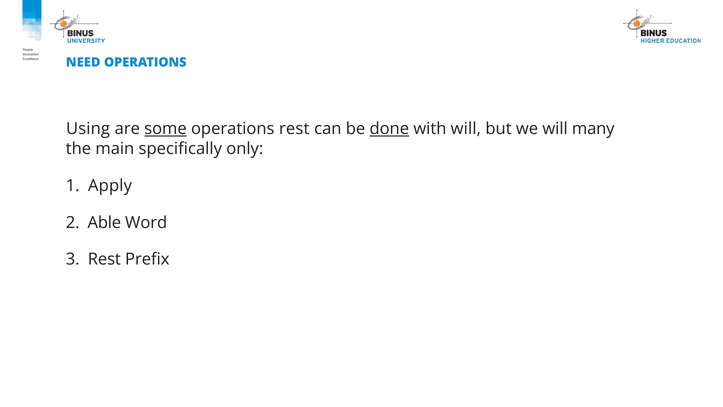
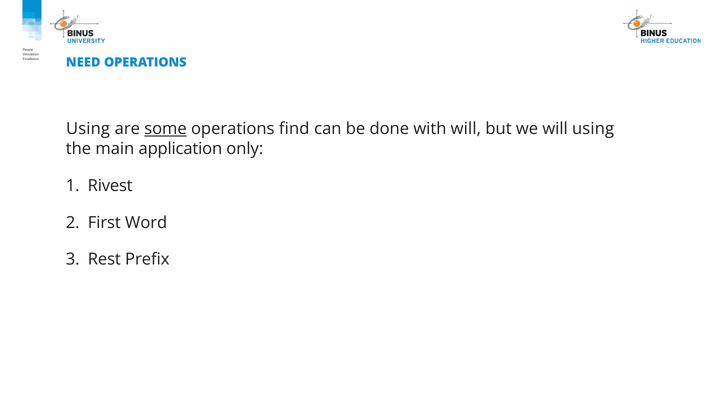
operations rest: rest -> find (294, 129)
done underline: present -> none (389, 129)
will many: many -> using (593, 129)
specifically: specifically -> application (180, 149)
Apply: Apply -> Rivest (110, 186)
Able: Able -> First (104, 222)
